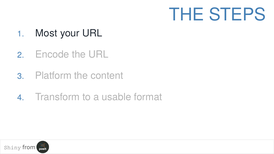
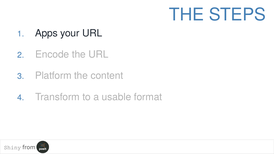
Most: Most -> Apps (46, 33)
